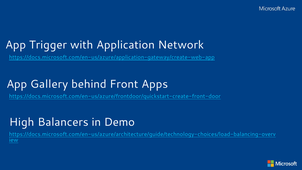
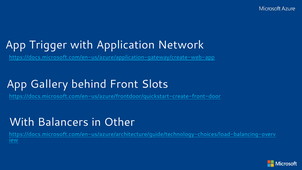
Apps: Apps -> Slots (155, 84)
High: High -> With (22, 122)
Demo: Demo -> Other (119, 122)
